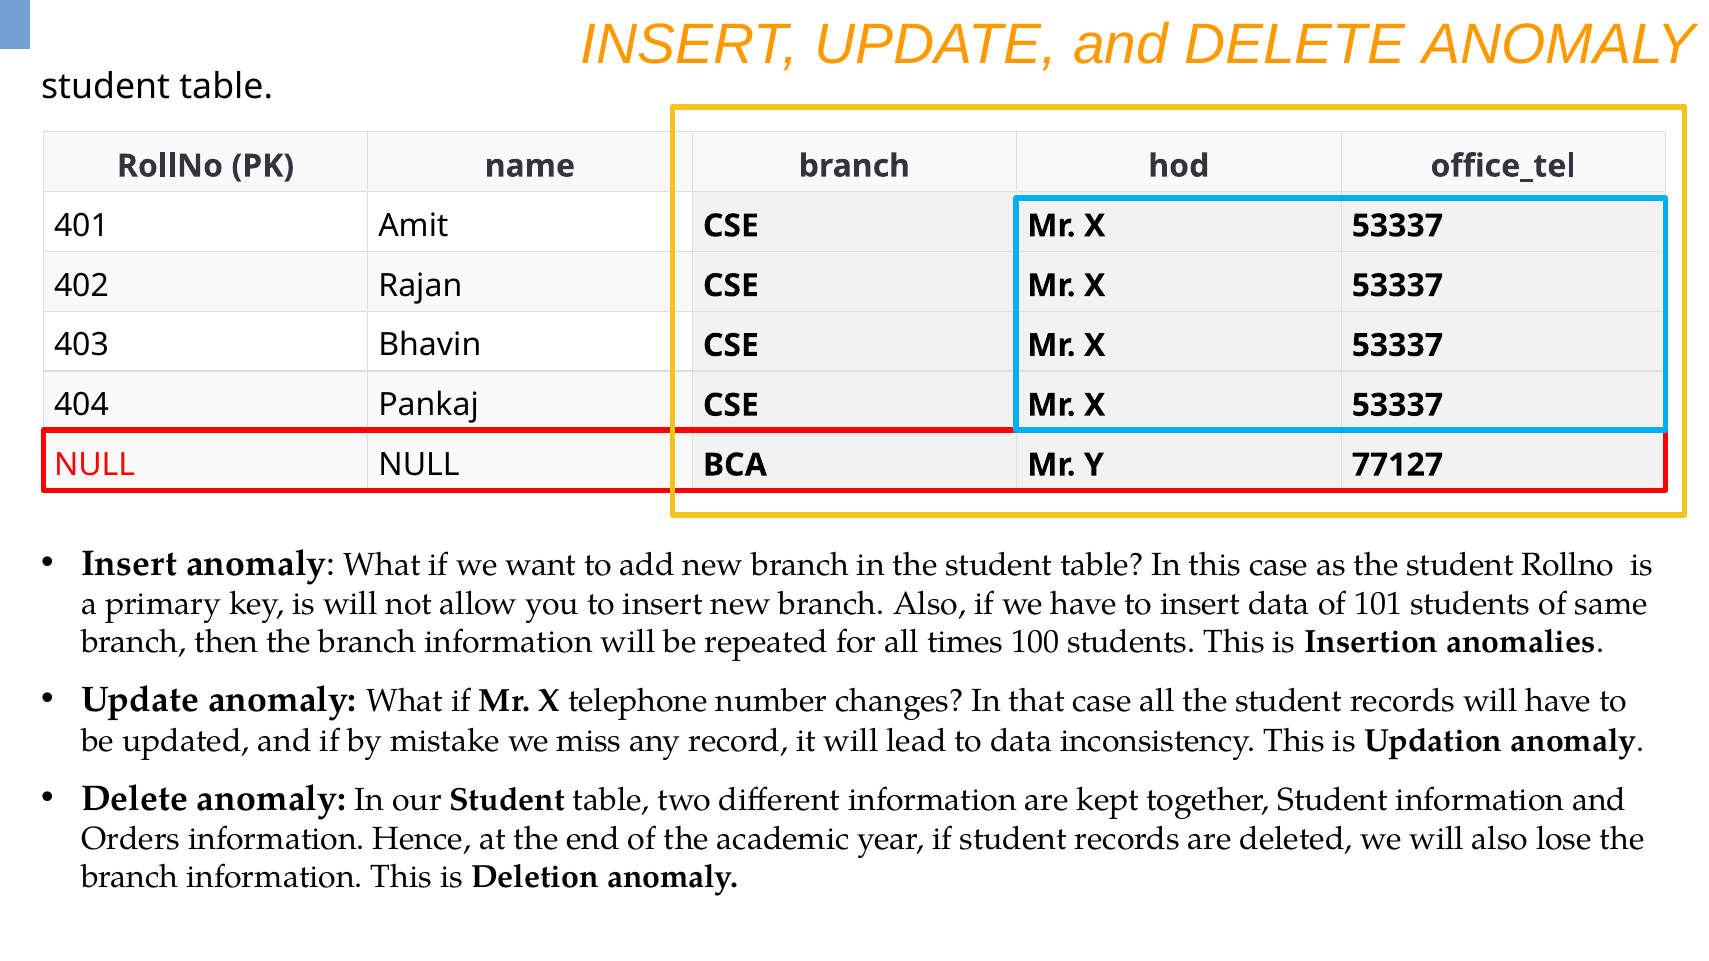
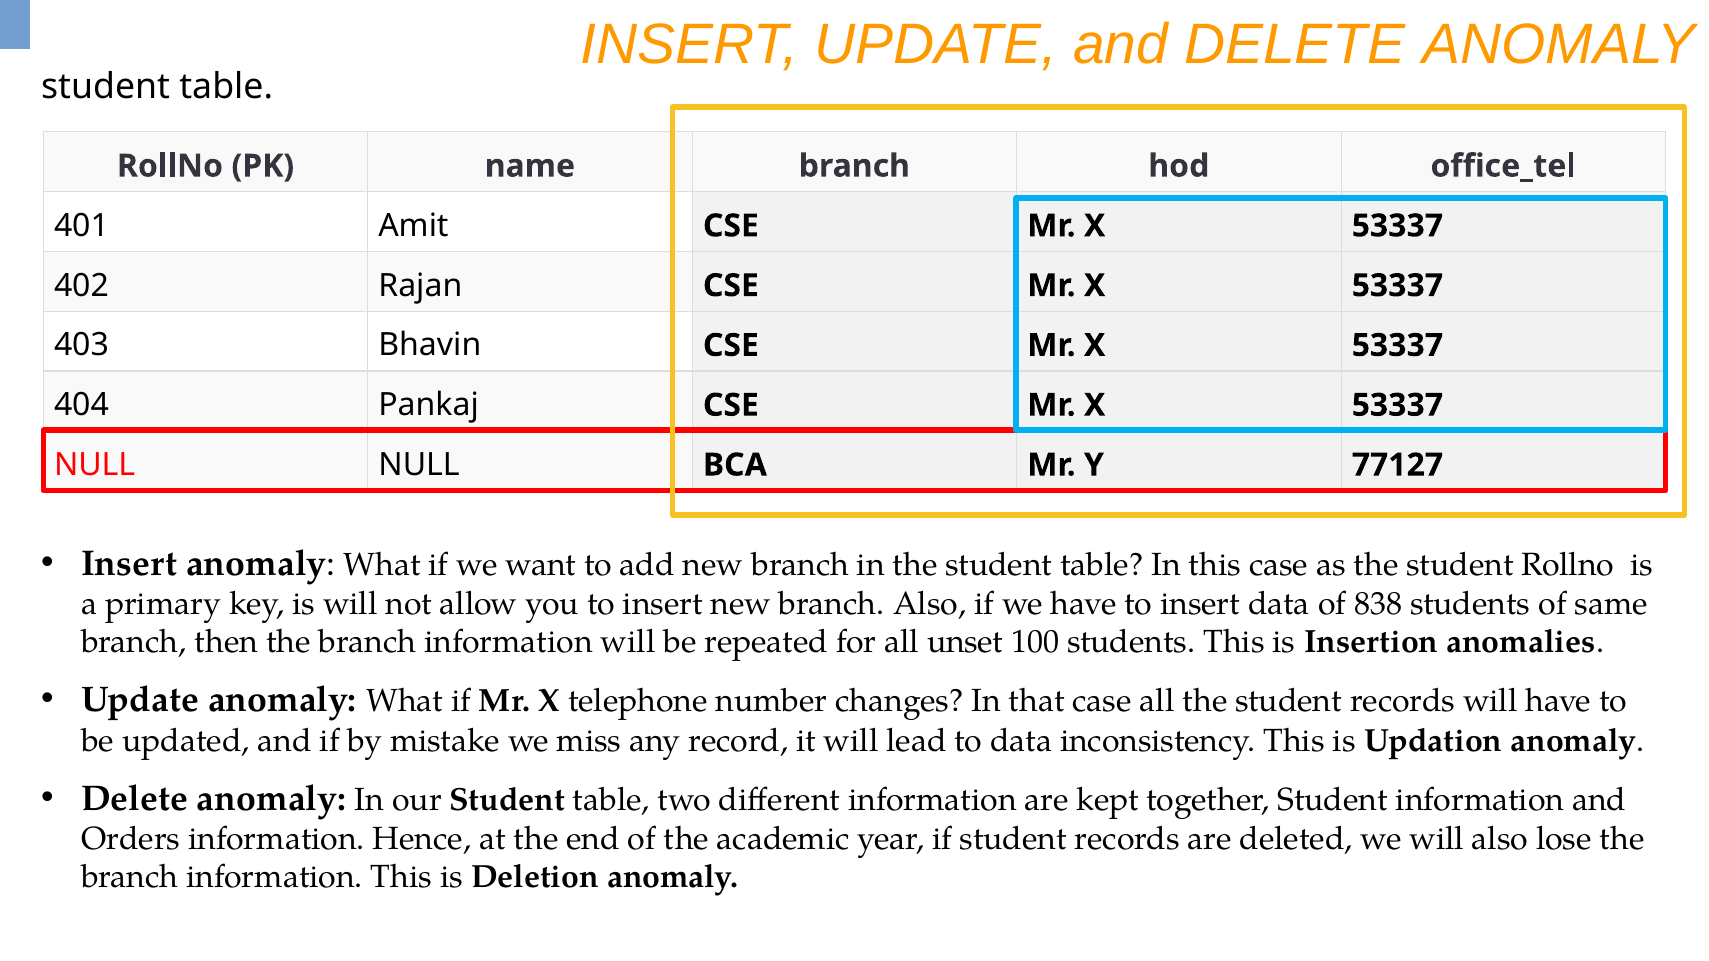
101: 101 -> 838 (1378, 604)
times: times -> unset (965, 643)
